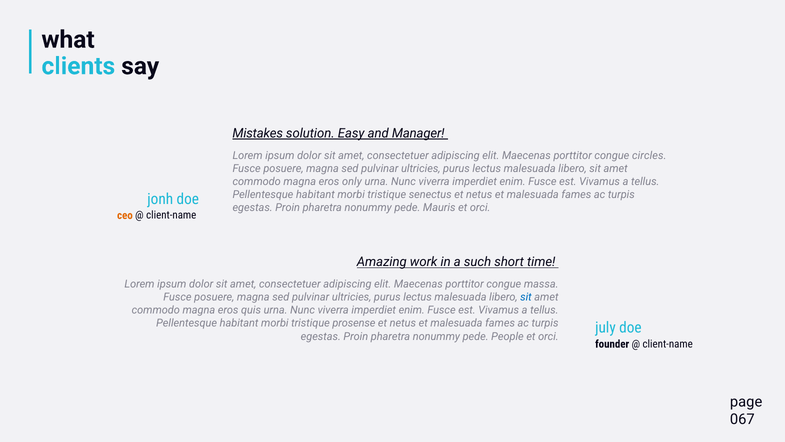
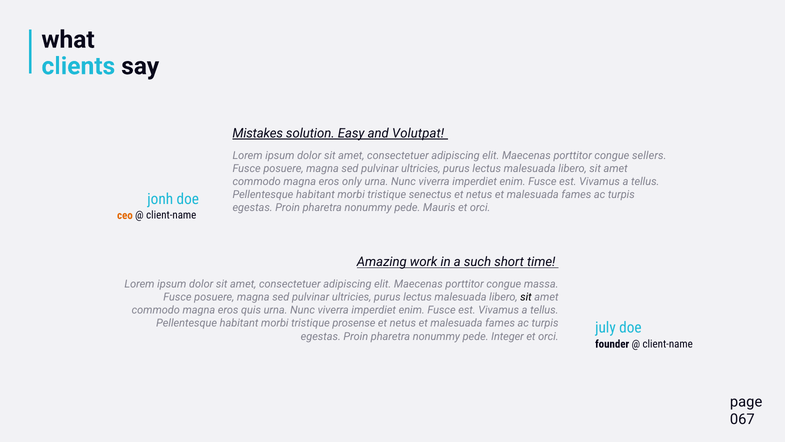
Manager: Manager -> Volutpat (418, 133)
circles: circles -> sellers (649, 155)
sit colour: blue -> black (526, 297)
People: People -> Integer (507, 336)
